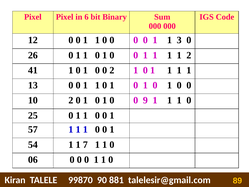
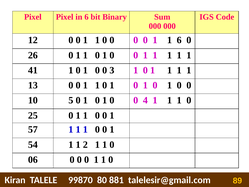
1 3: 3 -> 6 (179, 40)
2: 2 -> 1 (189, 55)
0 2: 2 -> 3 (112, 70)
10 2: 2 -> 5 (71, 100)
9: 9 -> 4 (145, 100)
7: 7 -> 2 (85, 144)
90: 90 -> 80 (102, 180)
